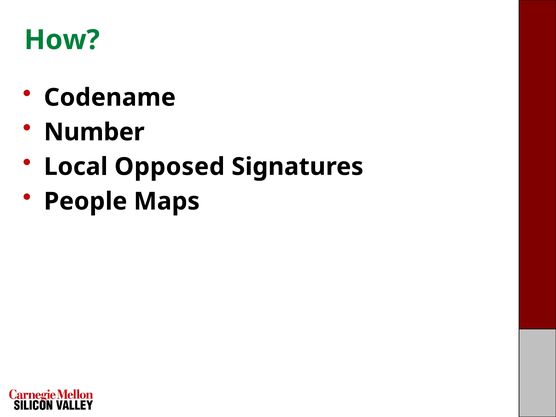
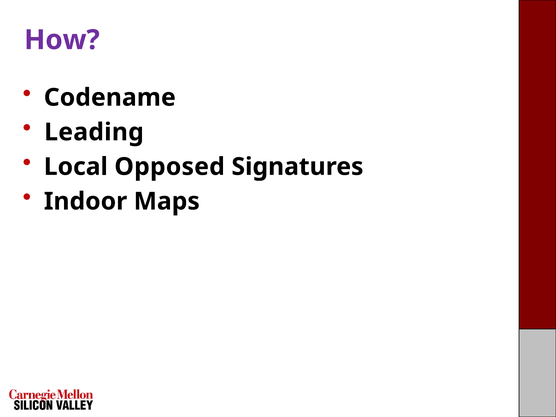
How colour: green -> purple (62, 40)
Number: Number -> Leading (94, 132)
People: People -> Indoor (86, 201)
